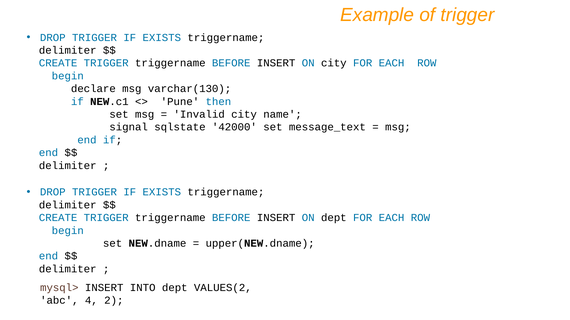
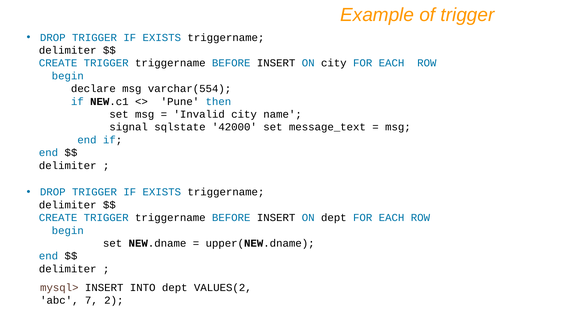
varchar(130: varchar(130 -> varchar(554 (190, 89)
4: 4 -> 7 (91, 301)
